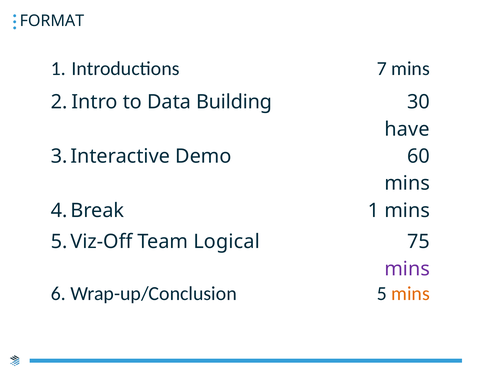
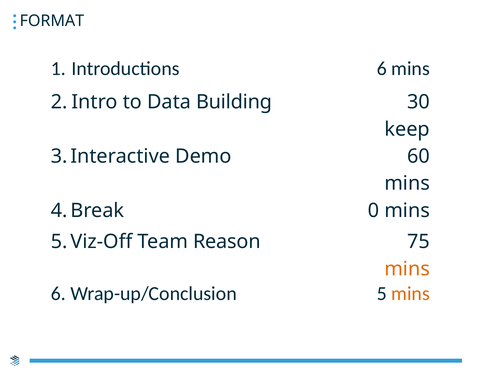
7: 7 -> 6 (382, 69)
have: have -> keep (407, 129)
1: 1 -> 0 (374, 210)
Logical: Logical -> Reason (227, 241)
mins colour: purple -> orange (407, 269)
